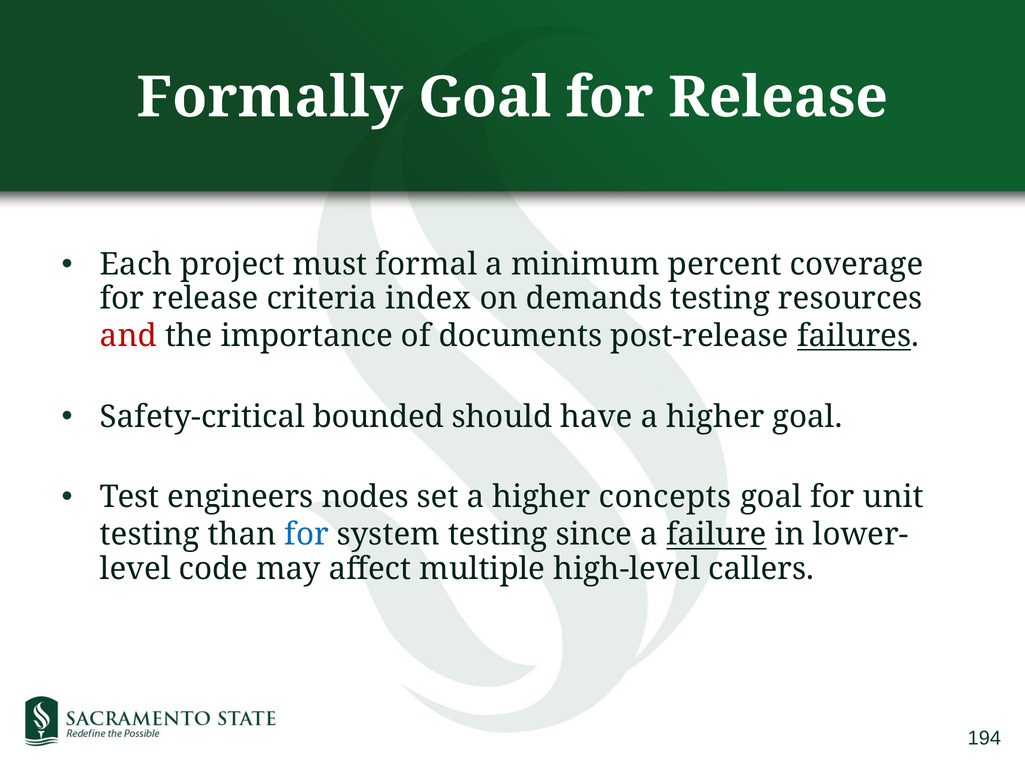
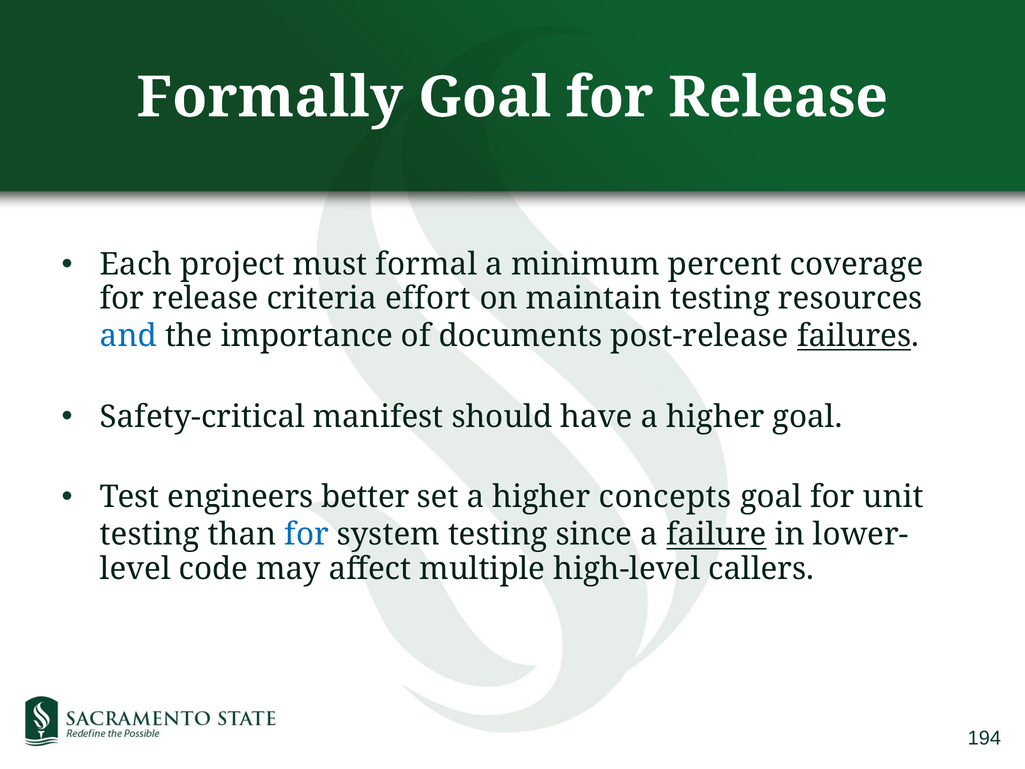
index: index -> effort (428, 298)
demands: demands -> maintain (594, 298)
and colour: red -> blue (128, 336)
bounded: bounded -> manifest (378, 417)
nodes: nodes -> better (365, 497)
